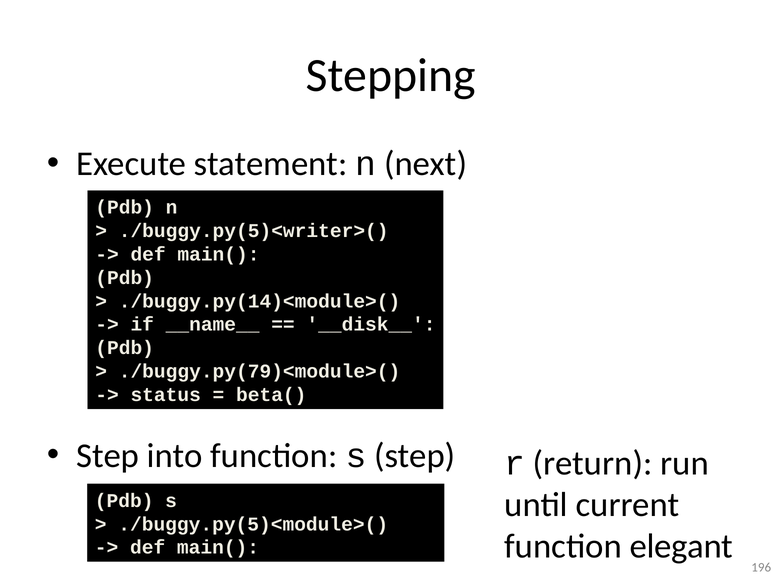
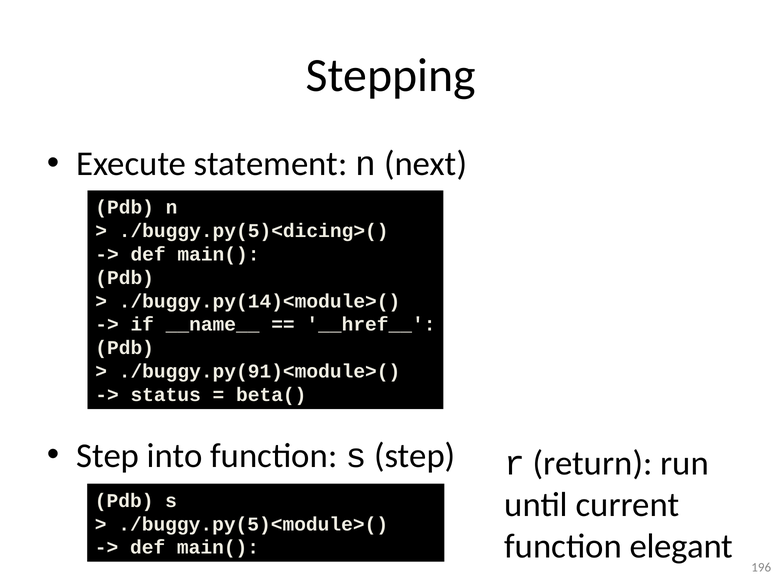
./buggy.py(5)<writer>(: ./buggy.py(5)<writer>( -> ./buggy.py(5)<dicing>( (254, 231)
__disk__: __disk__ -> __href__ (371, 325)
./buggy.py(79)<module>(: ./buggy.py(79)<module>( -> ./buggy.py(91)<module>( (260, 372)
